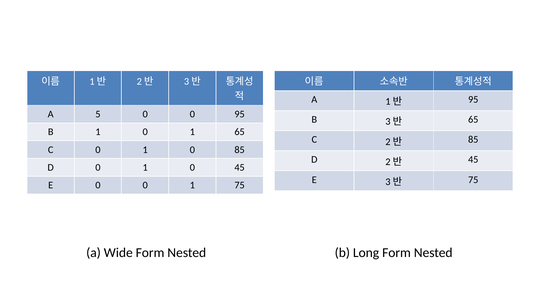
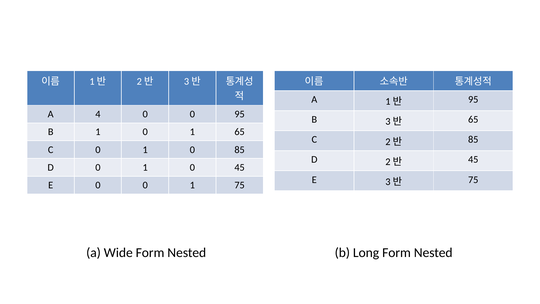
5: 5 -> 4 (98, 114)
